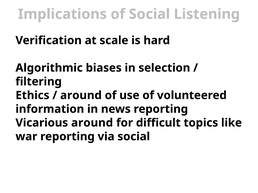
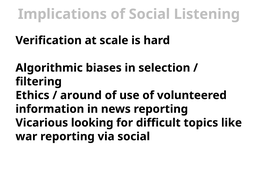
Vicarious around: around -> looking (92, 123)
